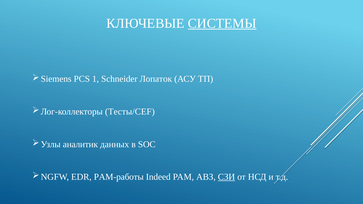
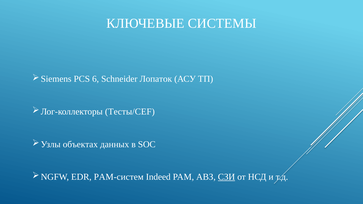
СИСТЕМЫ underline: present -> none (222, 23)
1: 1 -> 6 (96, 79)
аналитик: аналитик -> объектах (80, 144)
PAM-работы: PAM-работы -> PAM-систем (119, 177)
